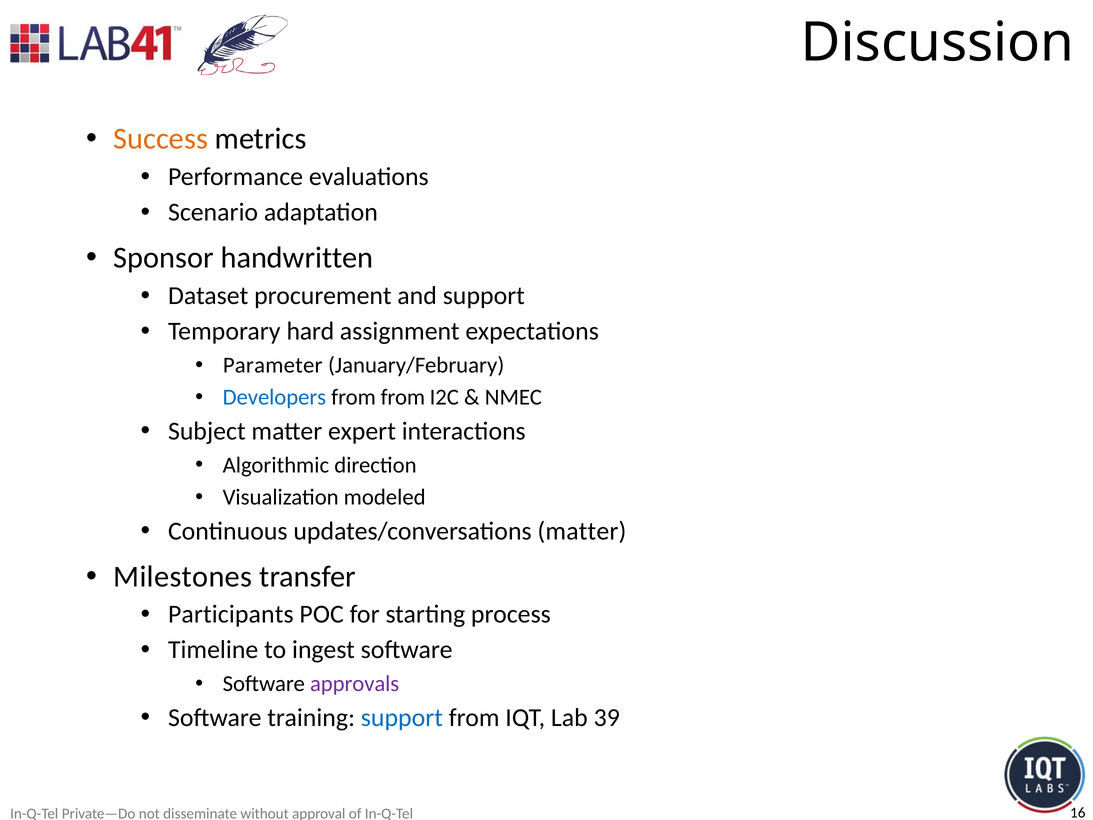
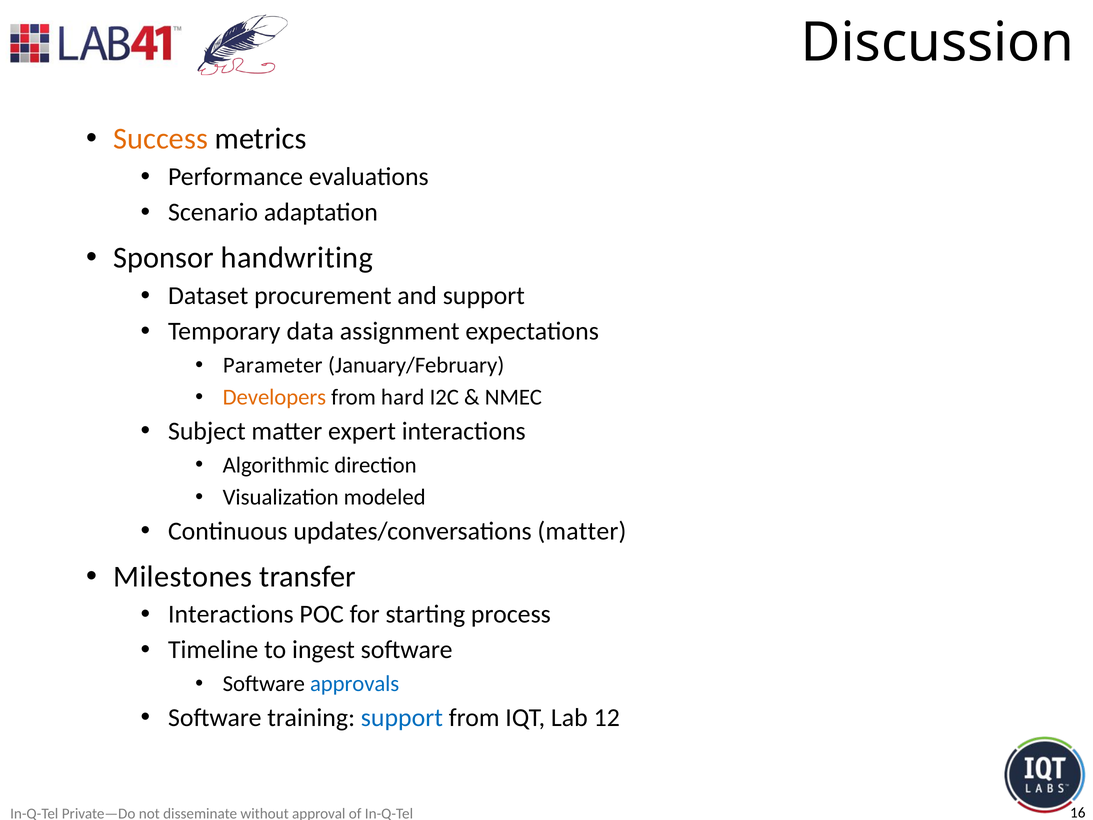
handwritten: handwritten -> handwriting (297, 258)
hard: hard -> data (310, 331)
Developers colour: blue -> orange (274, 397)
from from: from -> hard (403, 397)
Participants: Participants -> Interactions (231, 614)
approvals colour: purple -> blue (355, 684)
39: 39 -> 12 (607, 717)
